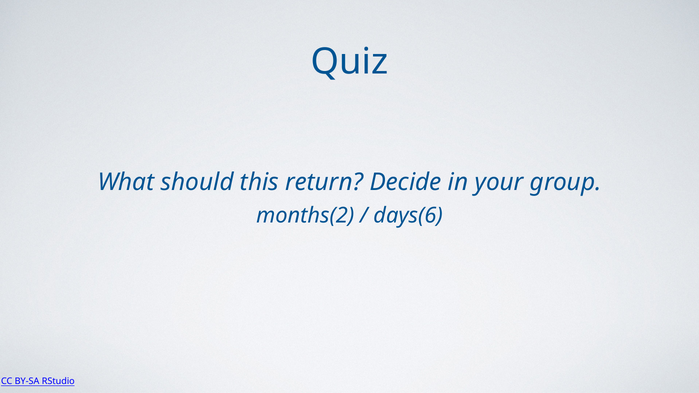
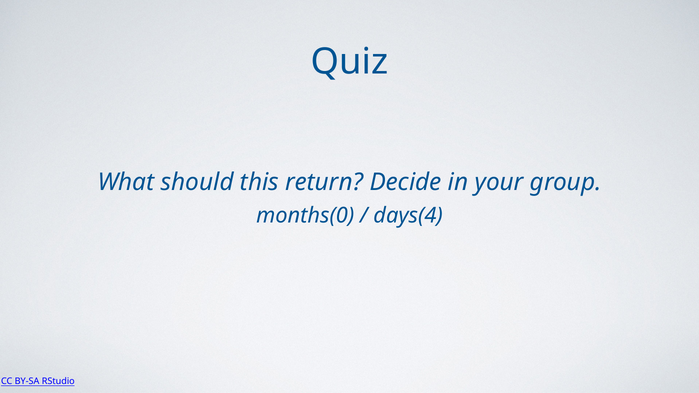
months(2: months(2 -> months(0 (305, 215)
days(6: days(6 -> days(4 (408, 215)
